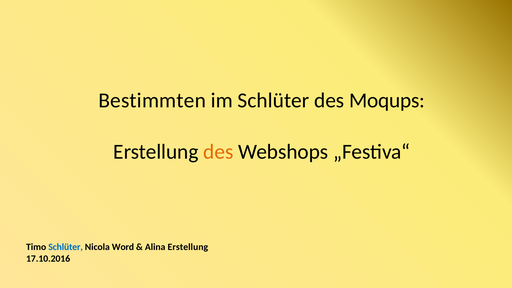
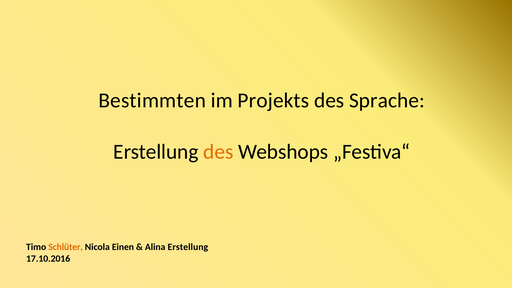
im Schlüter: Schlüter -> Projekts (273, 100)
Moqups: Moqups -> Sprache (387, 100)
Schlüter colour: blue -> orange (66, 247)
Word: Word -> Einen (123, 247)
